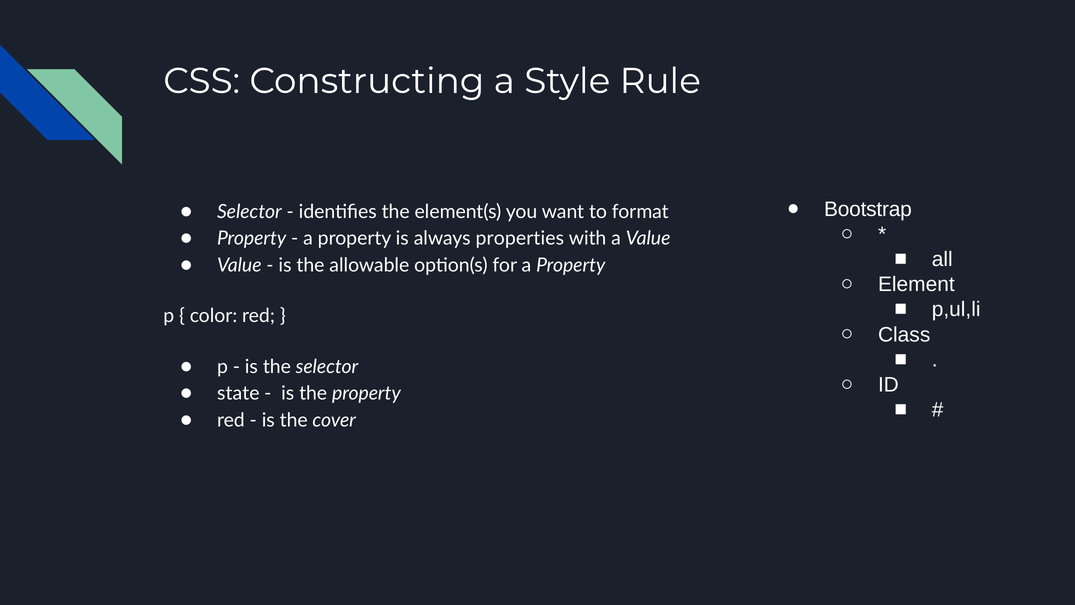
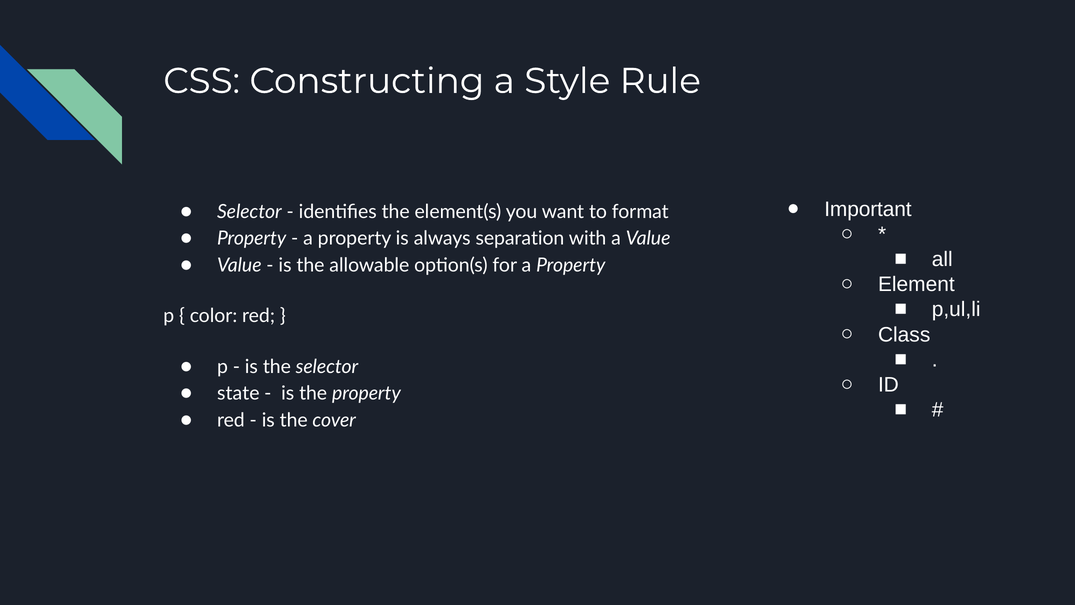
Bootstrap: Bootstrap -> Important (868, 209)
properties: properties -> separation (520, 238)
